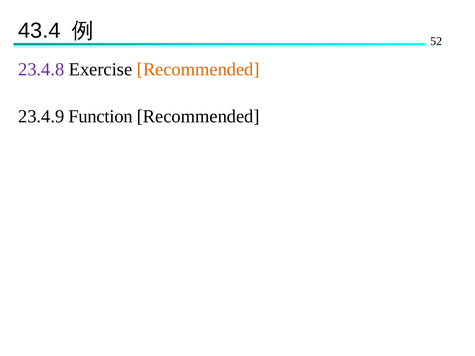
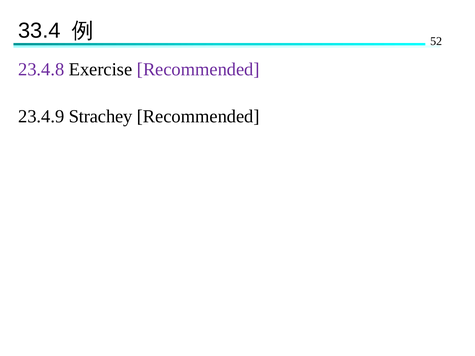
43.4: 43.4 -> 33.4 (39, 31)
Recommended colour: orange -> purple (198, 69)
Function: Function -> Strachey (101, 116)
